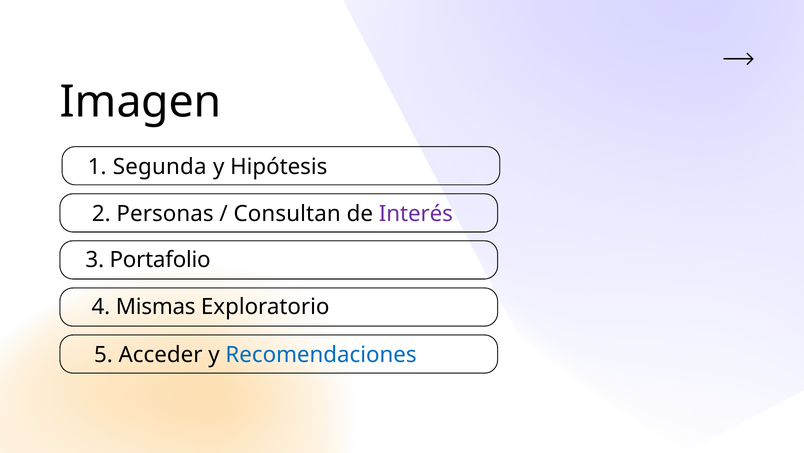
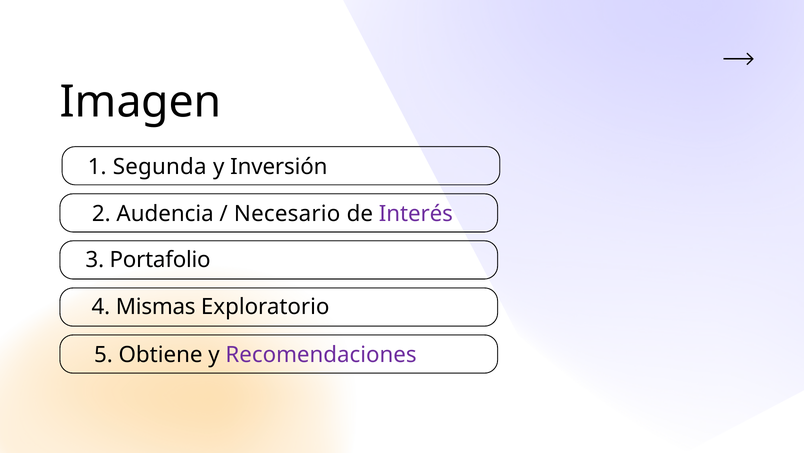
Hipótesis: Hipótesis -> Inversión (279, 166)
Personas: Personas -> Audencia (165, 213)
Consultan: Consultan -> Necesario (287, 213)
Acceder: Acceder -> Obtiene (161, 355)
Recomendaciones colour: blue -> purple (321, 355)
